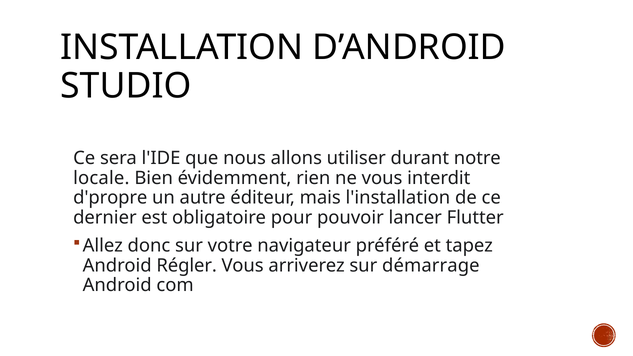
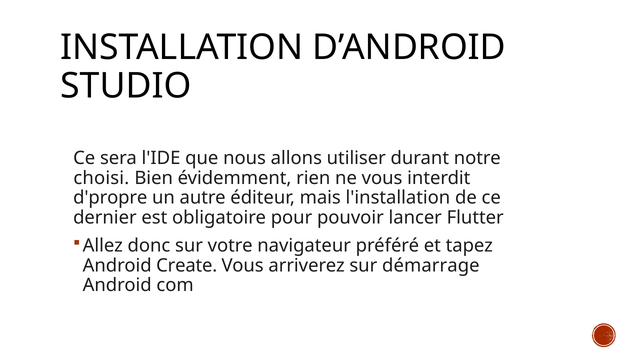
locale: locale -> choisi (101, 178)
Régler: Régler -> Create (187, 266)
